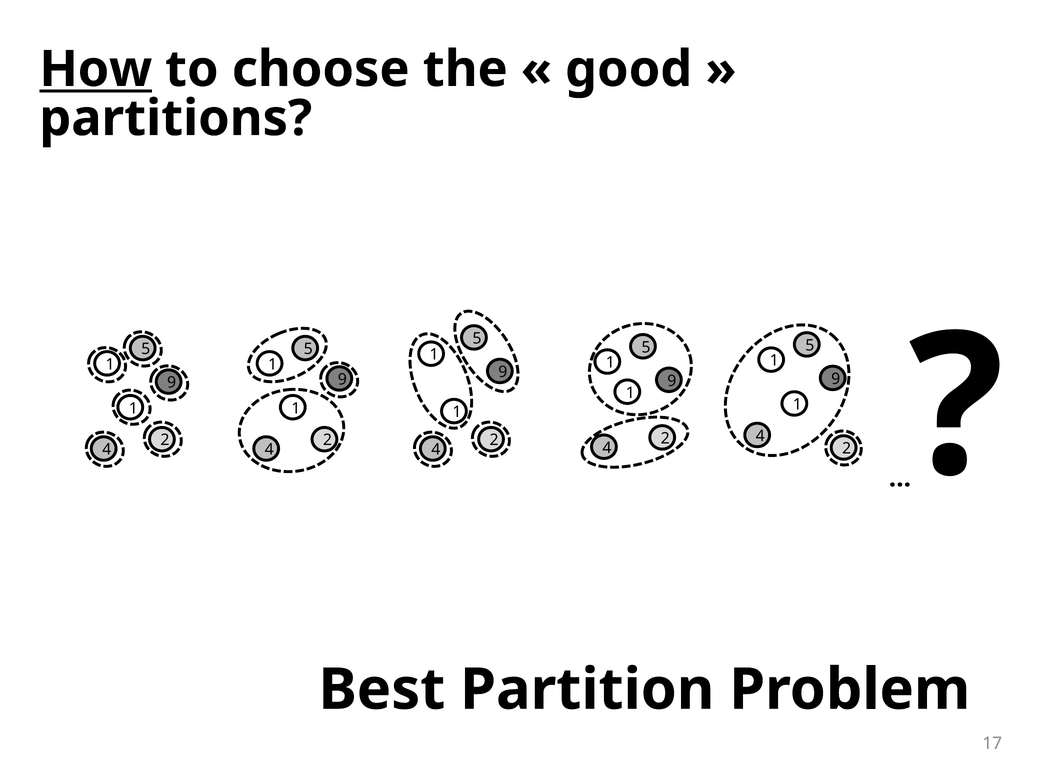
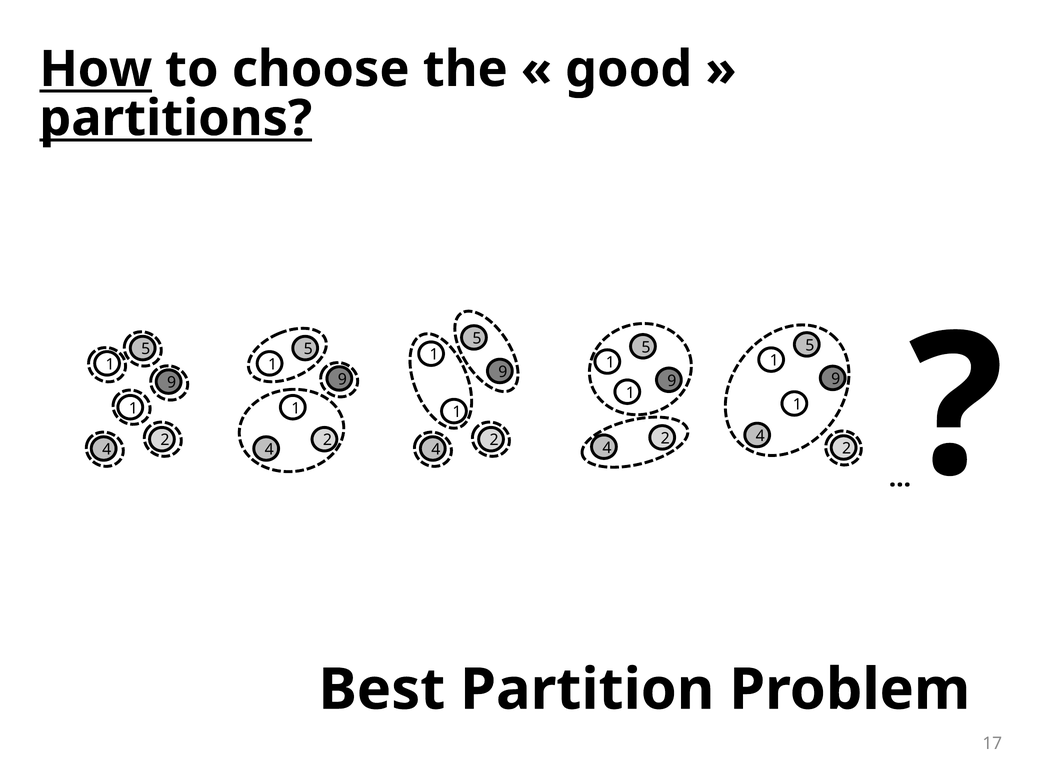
partitions underline: none -> present (176, 118)
